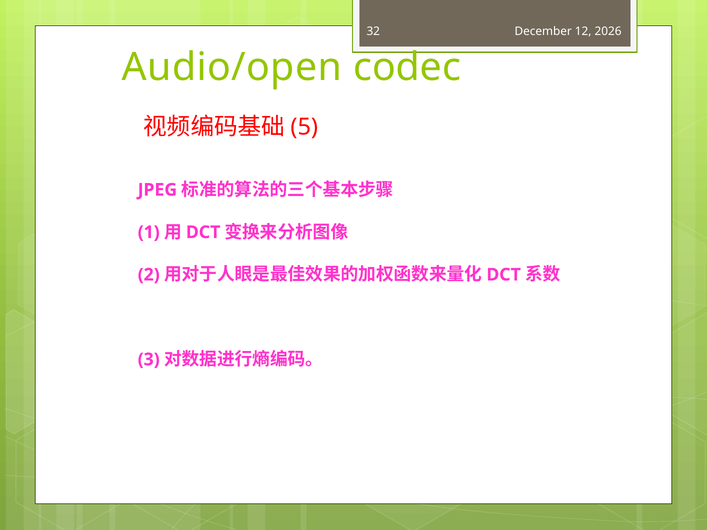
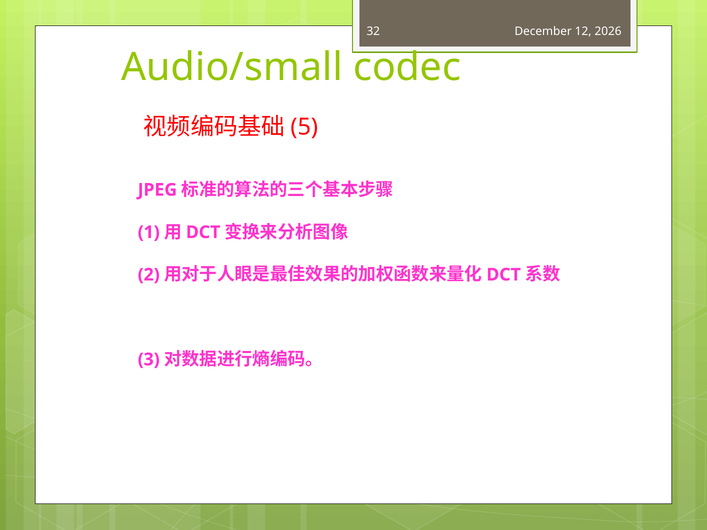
Audio/open: Audio/open -> Audio/small (232, 67)
